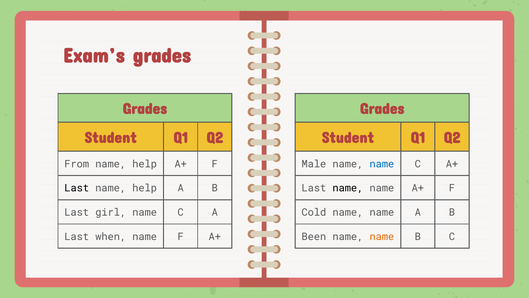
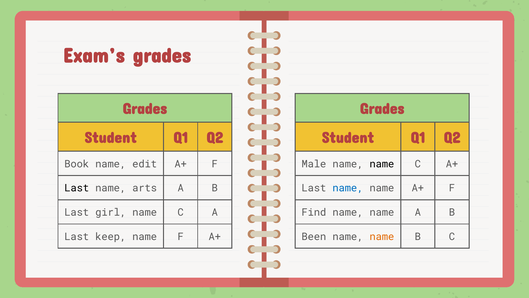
From: From -> Book (77, 164)
help: help -> edit (145, 164)
name colour: blue -> black (382, 164)
help: help -> arts (145, 188)
name colour: black -> blue (348, 188)
Cold: Cold -> Find (314, 212)
when: when -> keep (111, 236)
